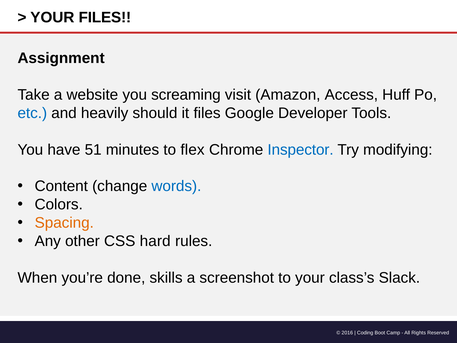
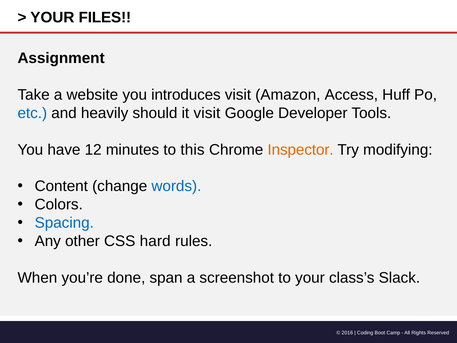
screaming: screaming -> introduces (186, 95)
it files: files -> visit (207, 113)
51: 51 -> 12 (93, 150)
flex: flex -> this (193, 150)
Inspector colour: blue -> orange (301, 150)
Spacing colour: orange -> blue (64, 223)
skills: skills -> span (166, 278)
